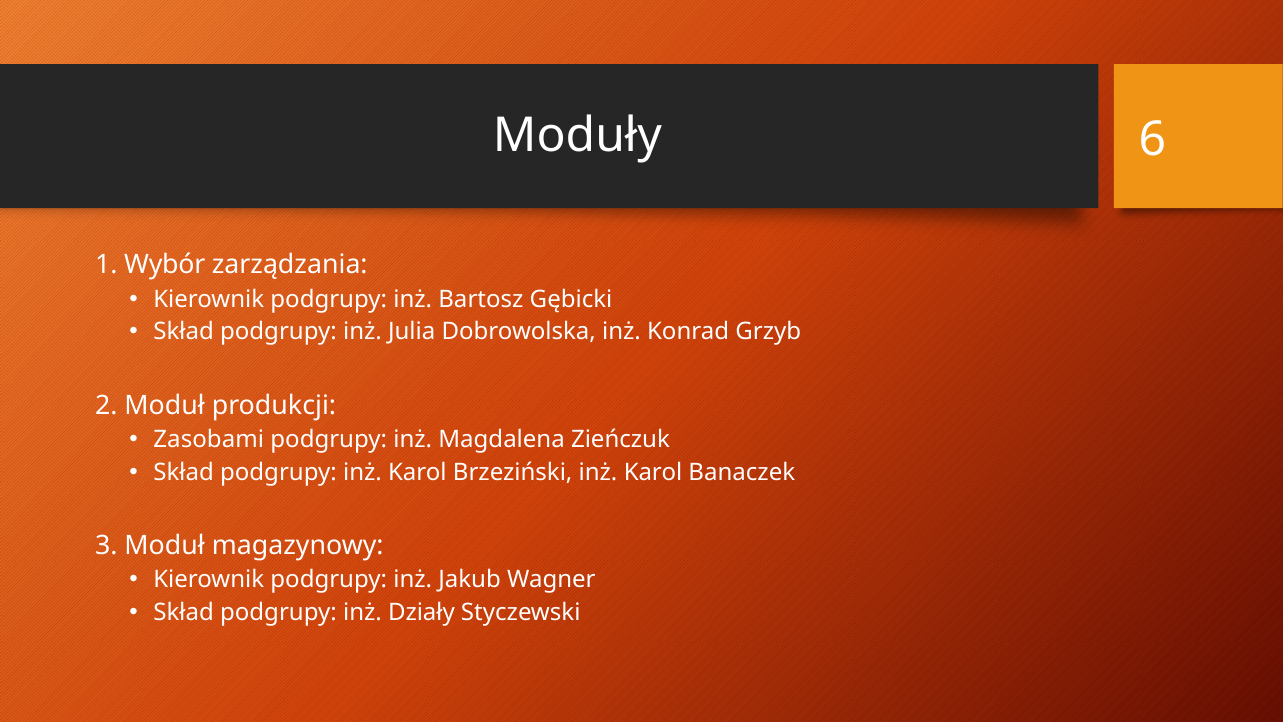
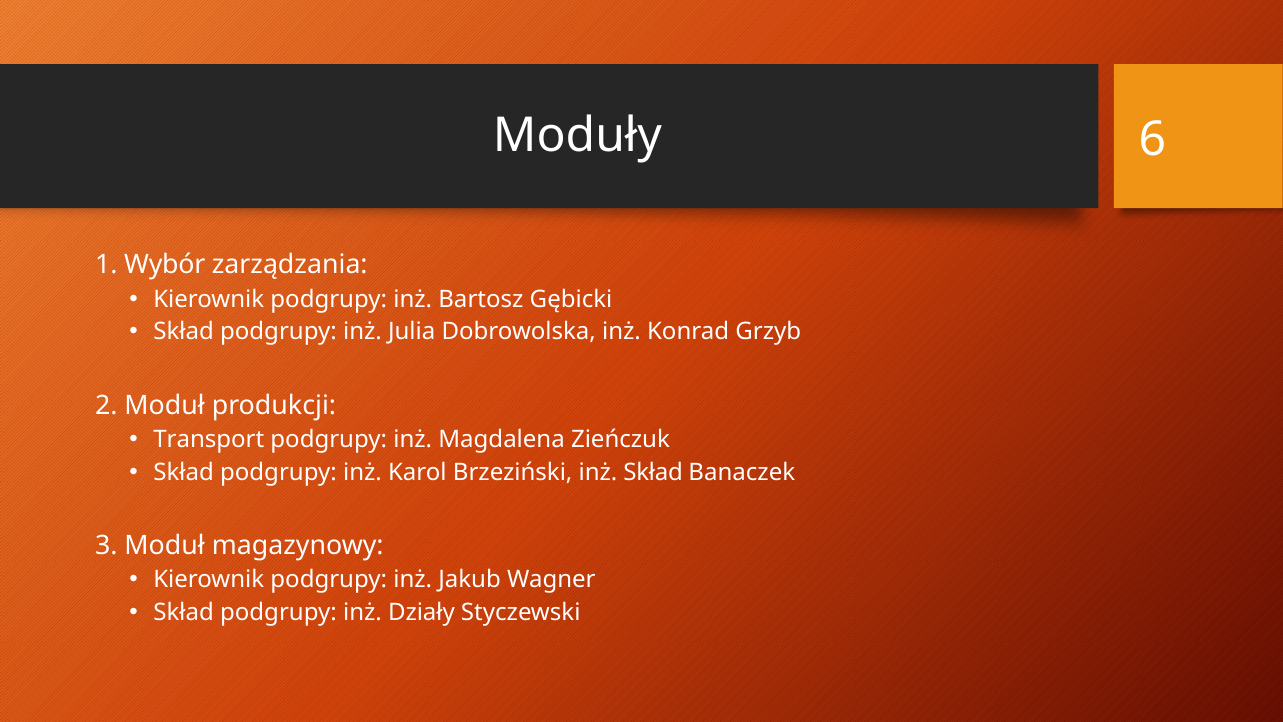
Zasobami: Zasobami -> Transport (209, 439)
Brzeziński inż Karol: Karol -> Skład (653, 472)
